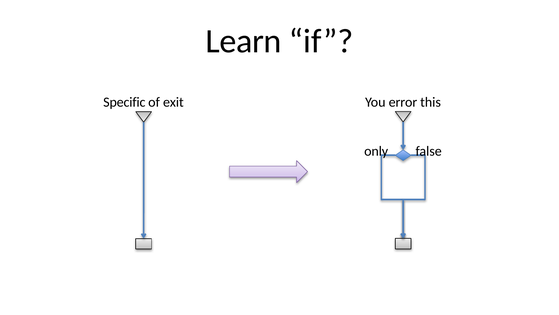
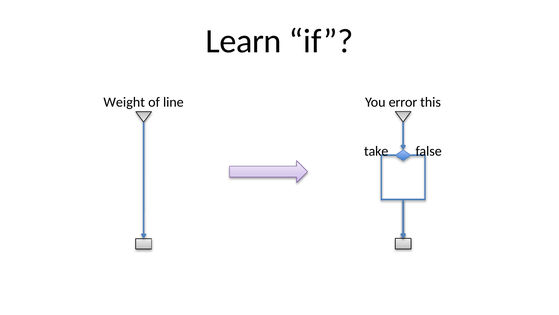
Specific: Specific -> Weight (124, 102)
exit: exit -> line (173, 102)
only: only -> take (376, 151)
